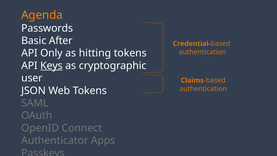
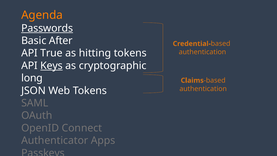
Passwords underline: none -> present (47, 28)
Only: Only -> True (51, 53)
user: user -> long (32, 78)
